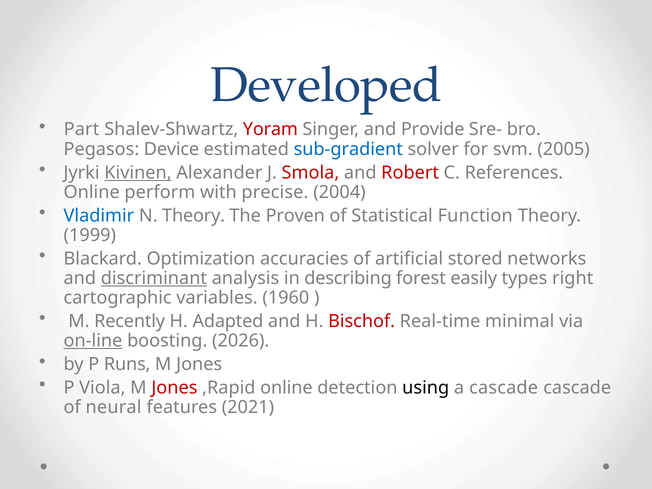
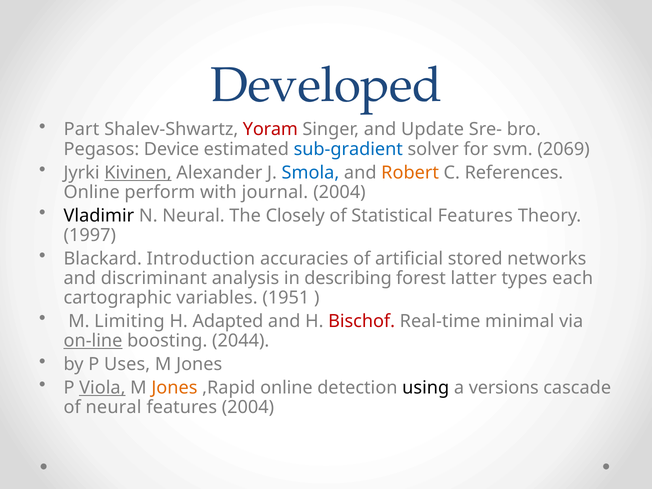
Provide: Provide -> Update (433, 130)
2005: 2005 -> 2069 (564, 149)
Smola colour: red -> blue (310, 173)
Robert colour: red -> orange (410, 173)
precise: precise -> journal (275, 192)
Vladimir colour: blue -> black (99, 216)
N Theory: Theory -> Neural (194, 216)
Proven: Proven -> Closely (295, 216)
Statistical Function: Function -> Features (475, 216)
1999: 1999 -> 1997 (90, 235)
Optimization: Optimization -> Introduction (201, 259)
discriminant underline: present -> none (154, 278)
easily: easily -> latter (474, 278)
right: right -> each (573, 278)
1960: 1960 -> 1951 (286, 298)
Recently: Recently -> Limiting (129, 321)
2026: 2026 -> 2044 (241, 341)
Runs: Runs -> Uses (127, 364)
Viola underline: none -> present (102, 388)
Jones colour: red -> orange (174, 388)
a cascade: cascade -> versions (504, 388)
features 2021: 2021 -> 2004 (248, 407)
